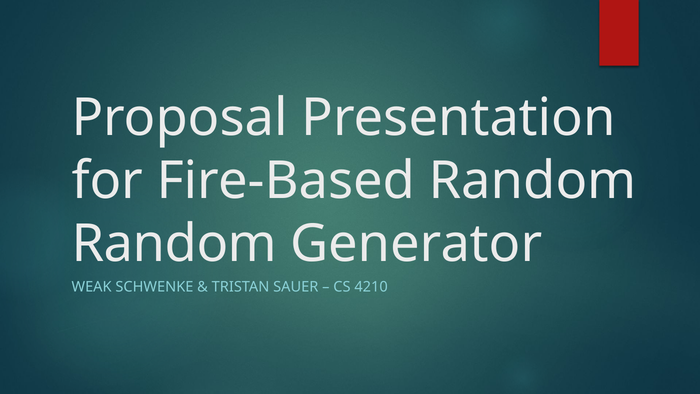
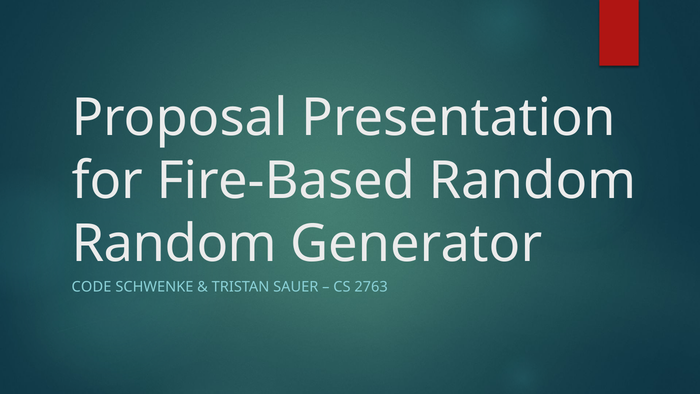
WEAK: WEAK -> CODE (92, 287)
4210: 4210 -> 2763 (371, 287)
